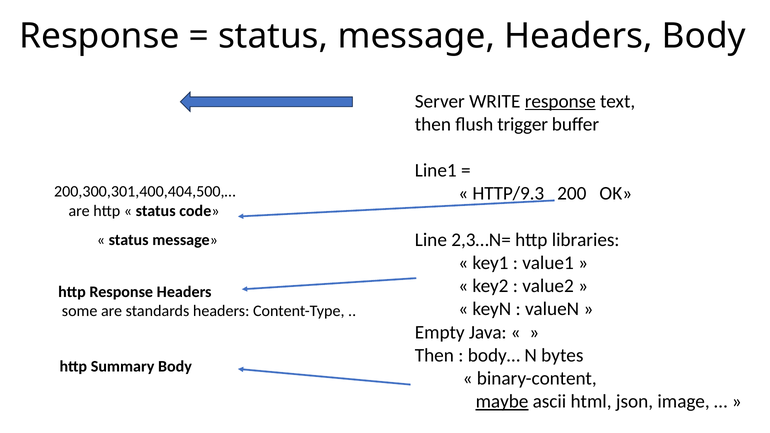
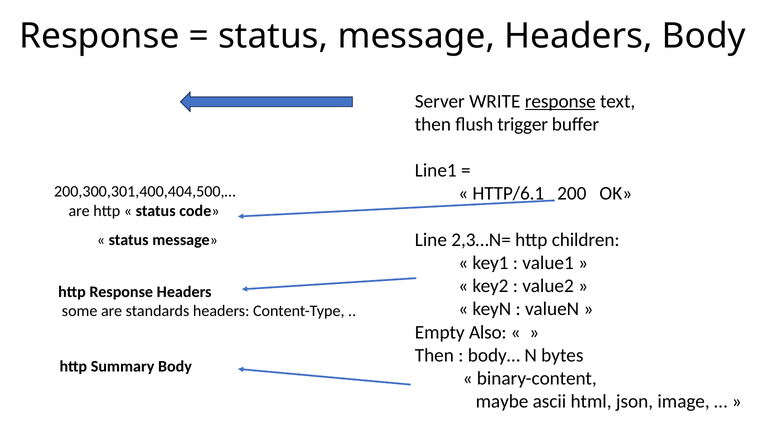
HTTP/9.3: HTTP/9.3 -> HTTP/6.1 (508, 194)
libraries: libraries -> children (586, 240)
Java: Java -> Also (488, 332)
maybe underline: present -> none (502, 402)
